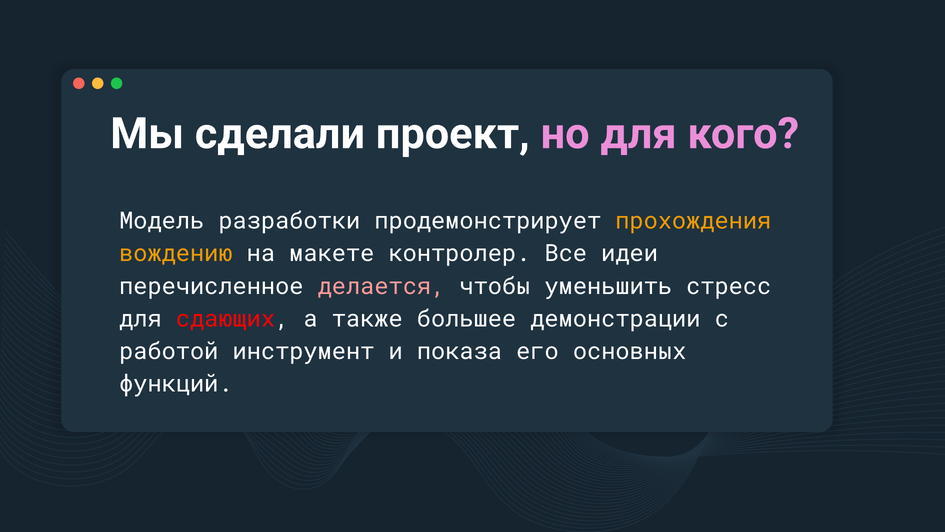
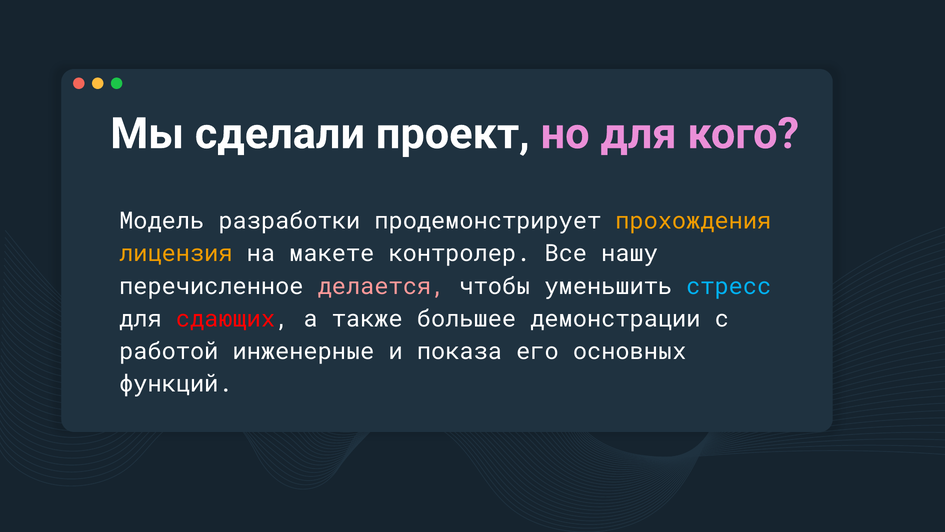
вождению: вождению -> лицензия (176, 253)
идеи: идеи -> нашу (630, 253)
стресс colour: white -> light blue (729, 286)
инструмент: инструмент -> инженерные (303, 351)
